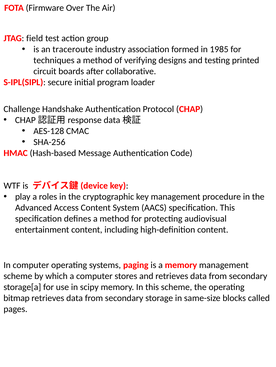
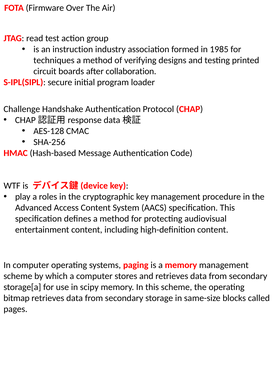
field: field -> read (35, 38)
traceroute: traceroute -> instruction (73, 49)
collaborative: collaborative -> collaboration (131, 71)
